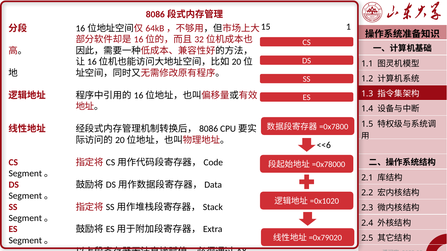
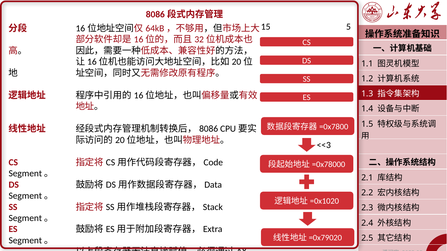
1: 1 -> 5 (349, 27)
<<6: <<6 -> <<3 (324, 145)
